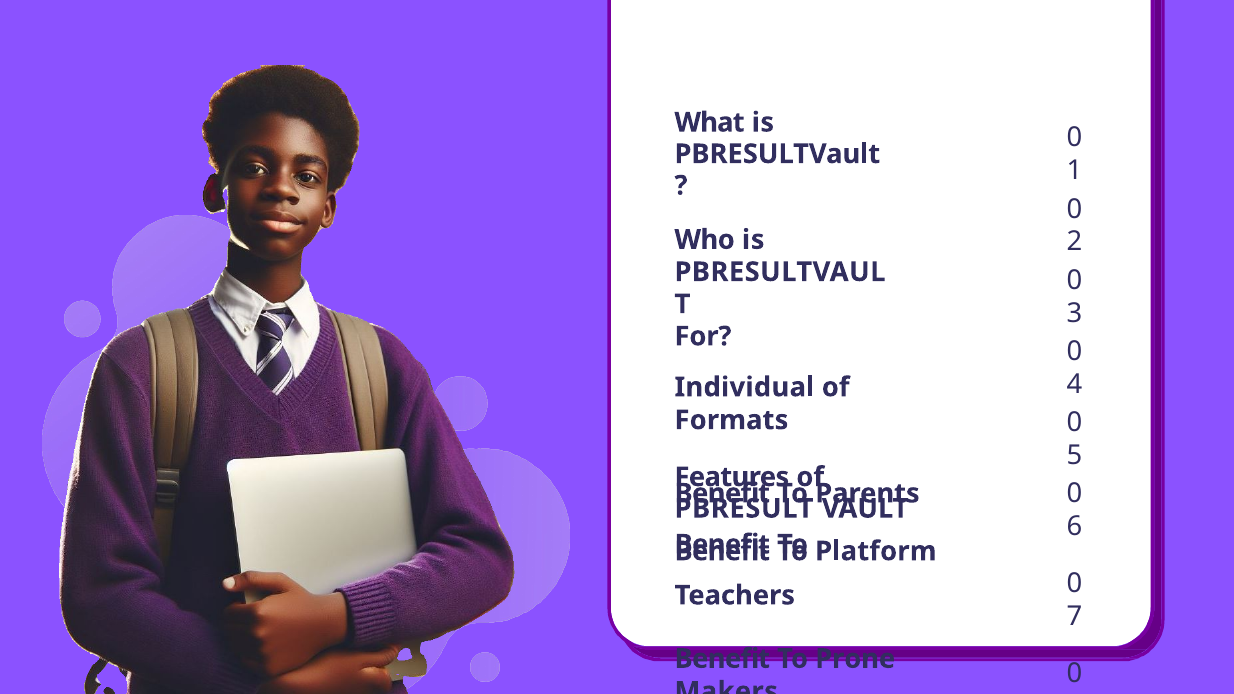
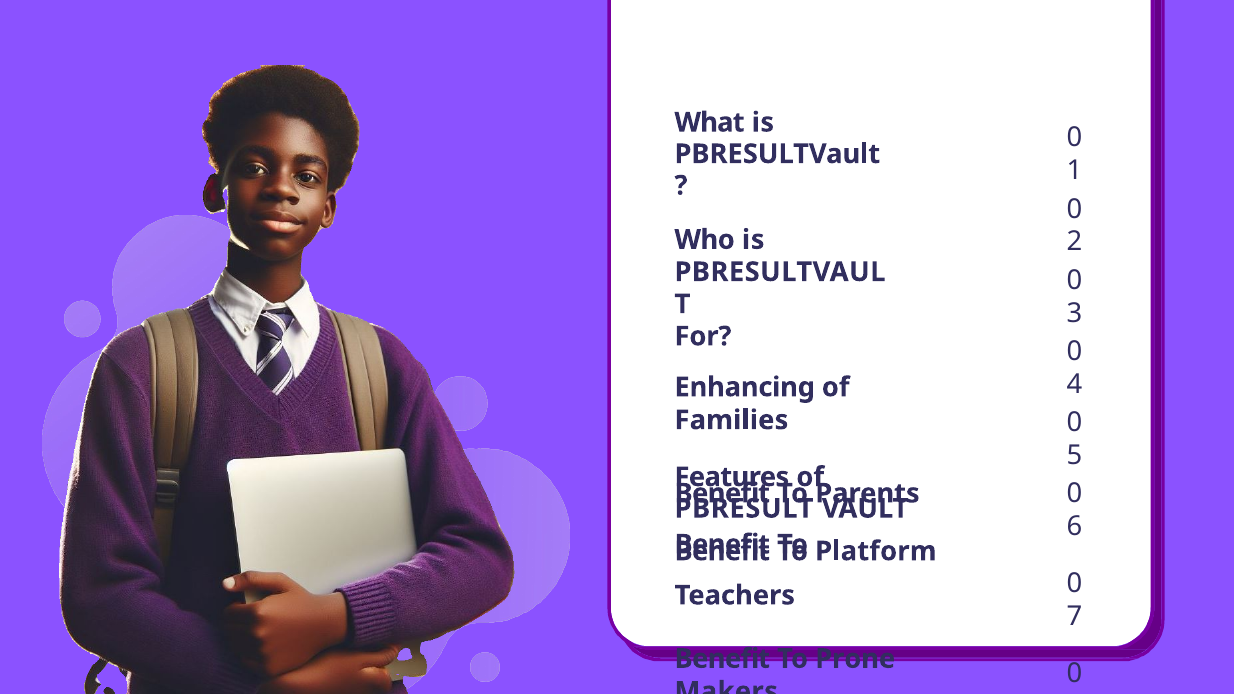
Individual: Individual -> Enhancing (745, 387)
Formats: Formats -> Families (731, 420)
